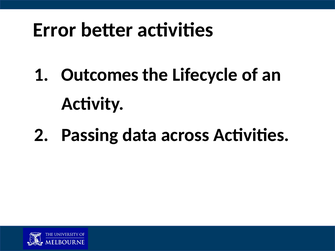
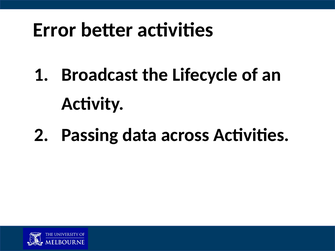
Outcomes: Outcomes -> Broadcast (100, 75)
